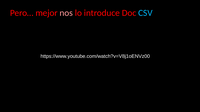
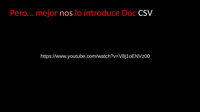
CSV colour: light blue -> white (145, 13)
